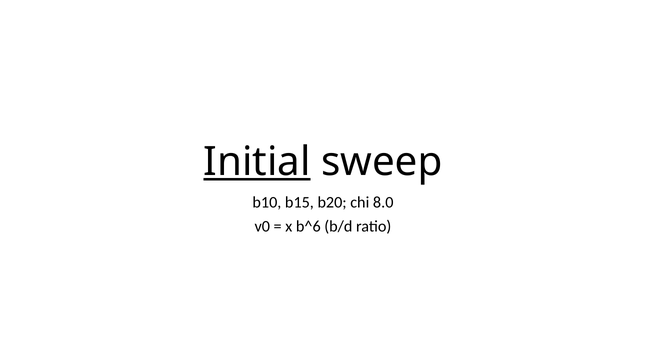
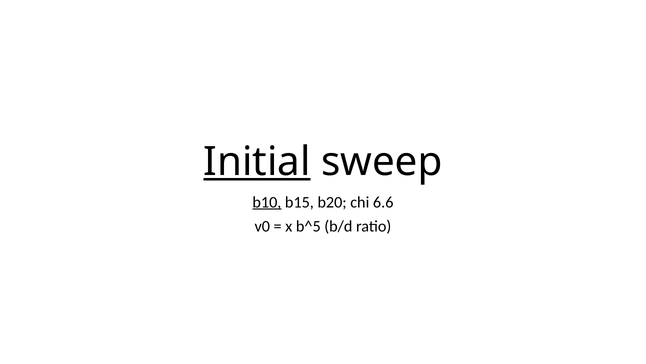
b10 underline: none -> present (267, 202)
8.0: 8.0 -> 6.6 (383, 202)
b^6: b^6 -> b^5 (308, 226)
